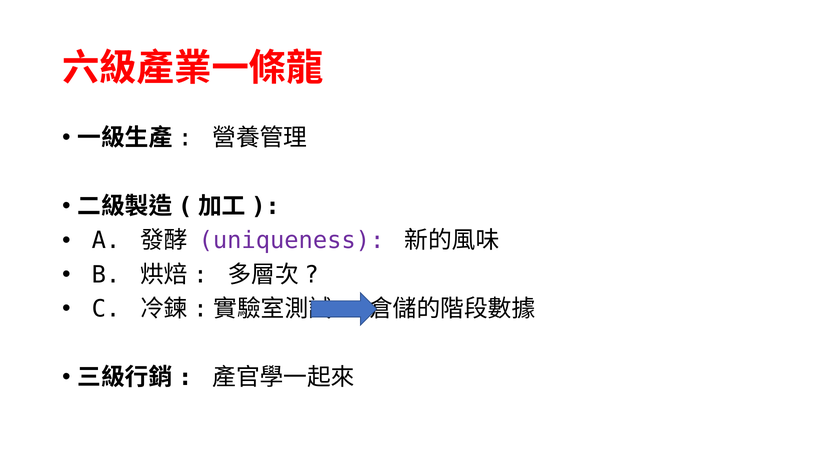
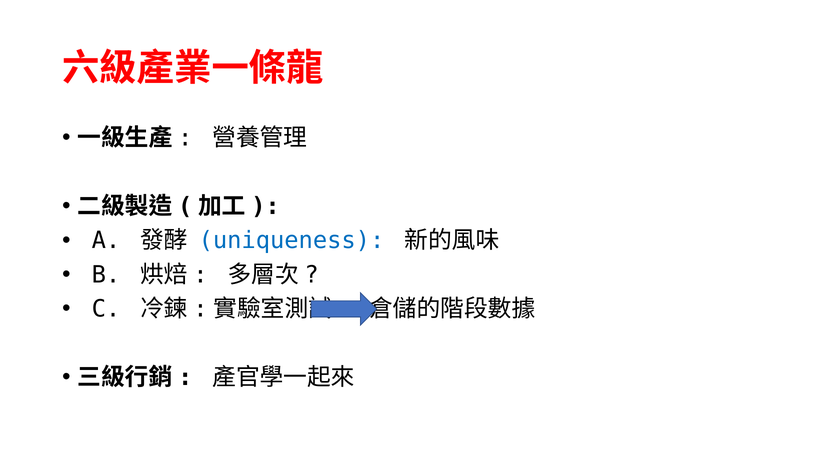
uniqueness colour: purple -> blue (291, 240)
